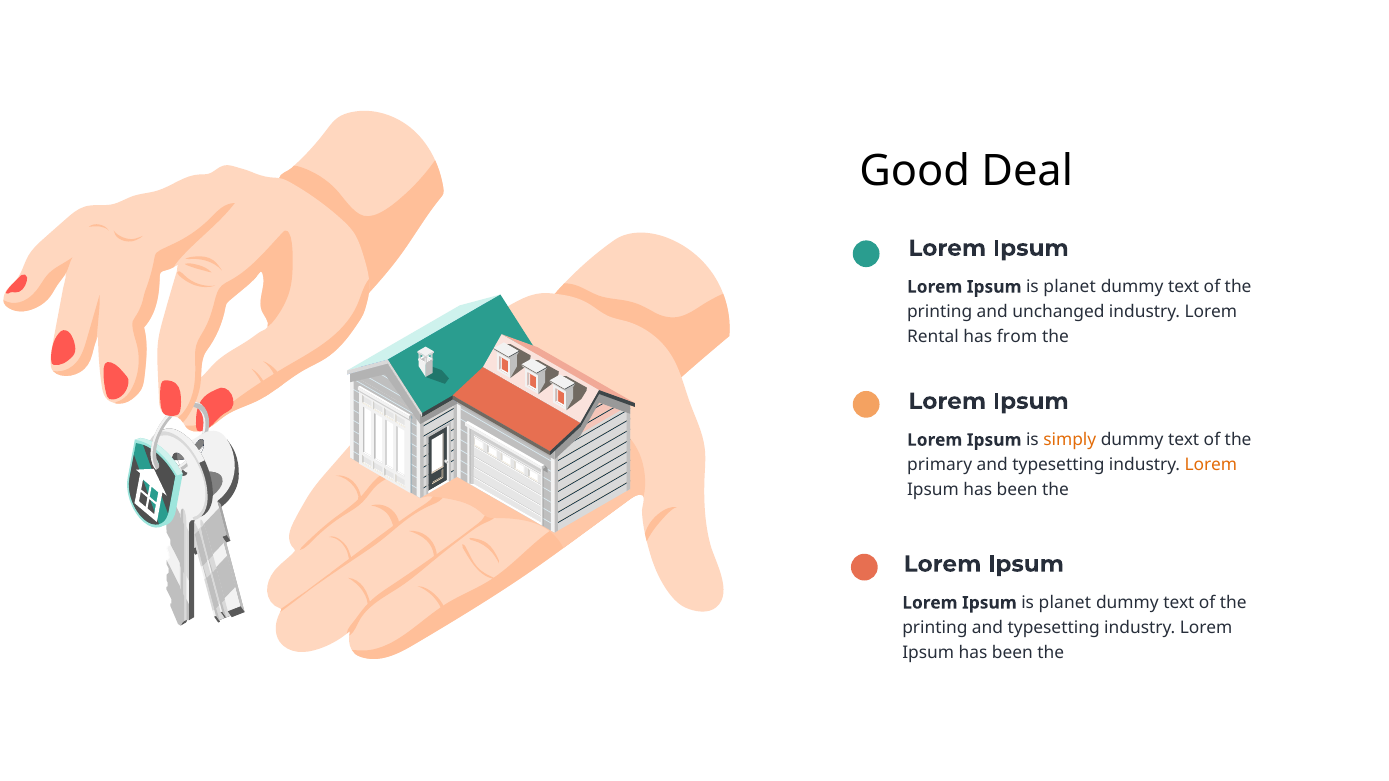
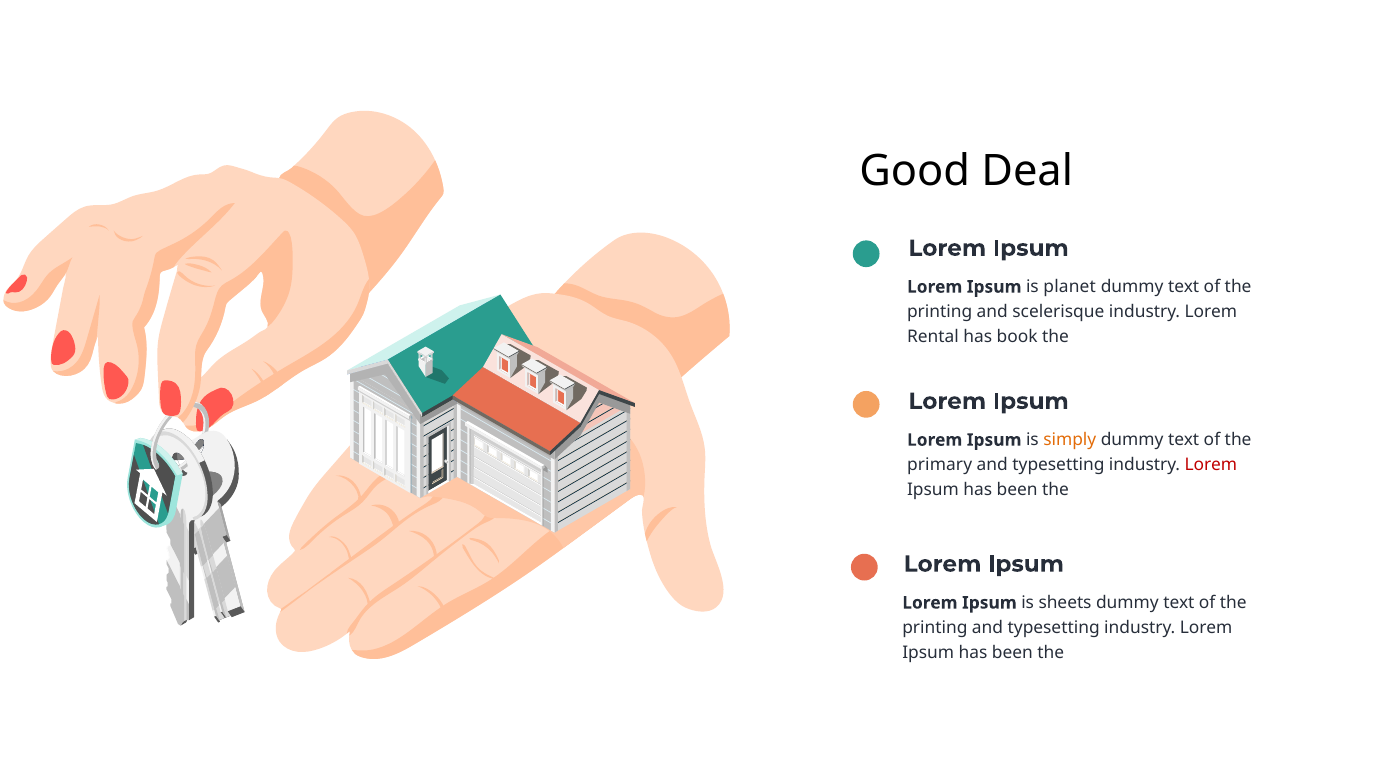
unchanged: unchanged -> scelerisque (1058, 312)
from: from -> book (1017, 337)
Lorem colour: orange -> red (1211, 465)
planet: planet -> sheets (1065, 603)
